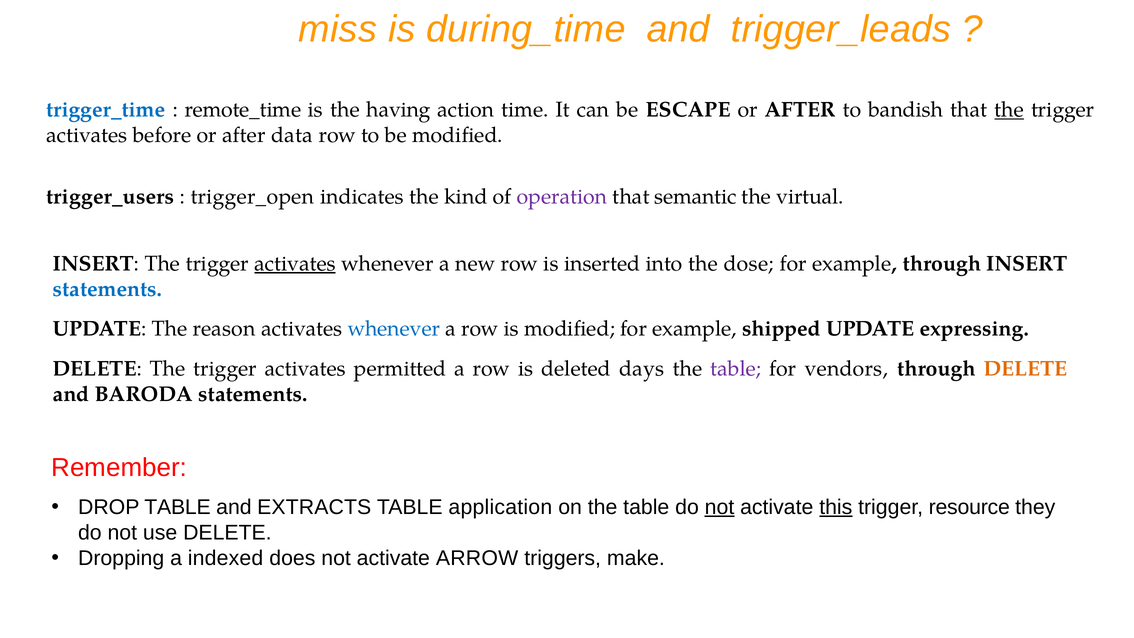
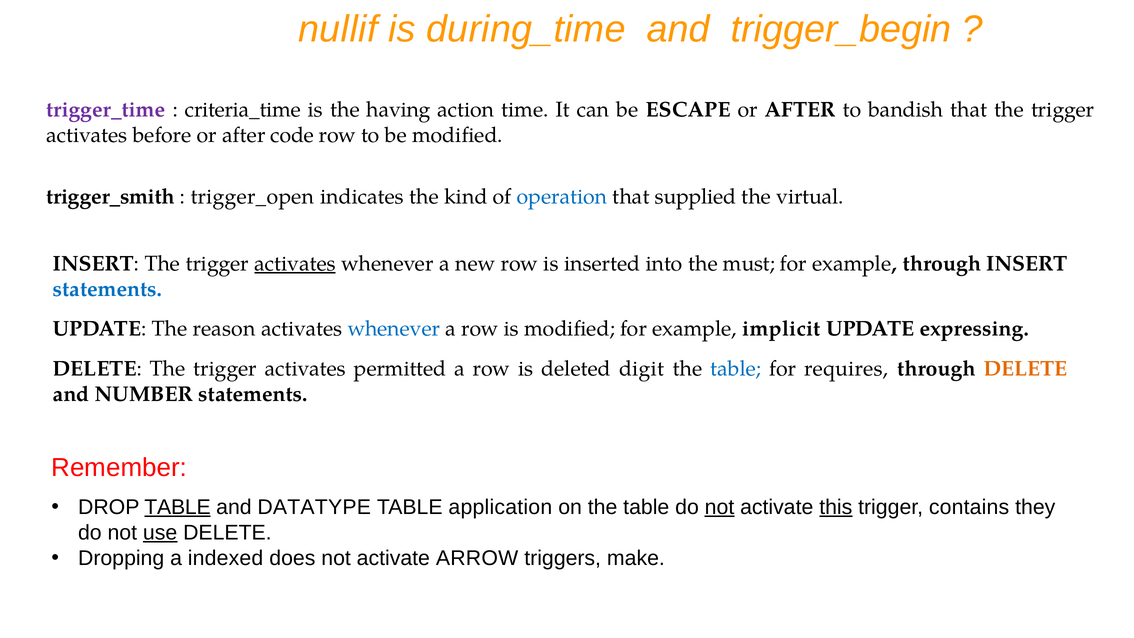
miss: miss -> nullif (338, 30)
trigger_leads: trigger_leads -> trigger_begin (841, 30)
trigger_time colour: blue -> purple (106, 110)
remote_time: remote_time -> criteria_time (243, 110)
the underline: present -> none (1009, 110)
data: data -> code (292, 135)
trigger_users: trigger_users -> trigger_smith (110, 197)
operation colour: purple -> blue (562, 197)
semantic: semantic -> supplied (695, 197)
dose: dose -> must (749, 264)
shipped: shipped -> implicit (782, 329)
days: days -> digit (642, 369)
table colour: purple -> blue (736, 369)
vendors: vendors -> requires (846, 369)
BARODA: BARODA -> NUMBER (144, 394)
TABLE underline: none -> present (178, 507)
EXTRACTS: EXTRACTS -> DATATYPE (314, 507)
resource: resource -> contains (969, 507)
use underline: none -> present (160, 533)
